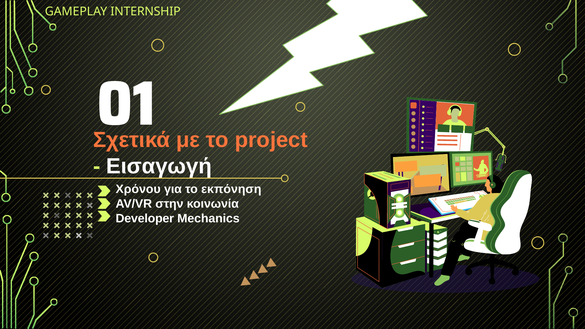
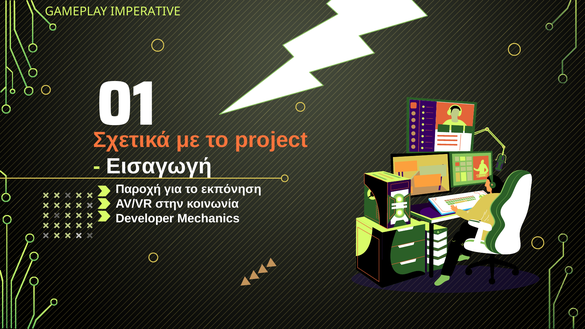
INTERNSHIP: INTERNSHIP -> IMPERATIVE (145, 12)
Χρόνου: Χρόνου -> Παροχή (138, 189)
